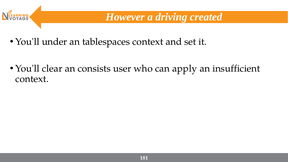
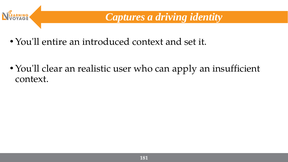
However: However -> Captures (125, 17)
created: created -> identity (206, 17)
under: under -> entire (54, 42)
tablespaces: tablespaces -> introduced (106, 42)
consists: consists -> realistic (94, 69)
